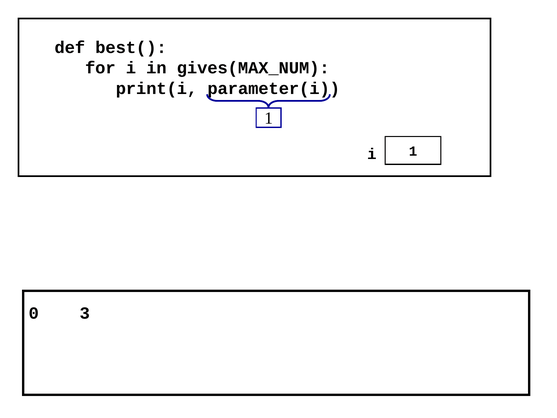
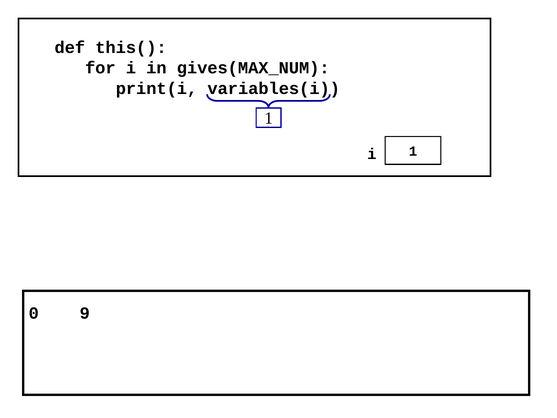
best(: best( -> this( (131, 48)
parameter(i: parameter(i -> variables(i (274, 88)
3: 3 -> 9 (85, 313)
